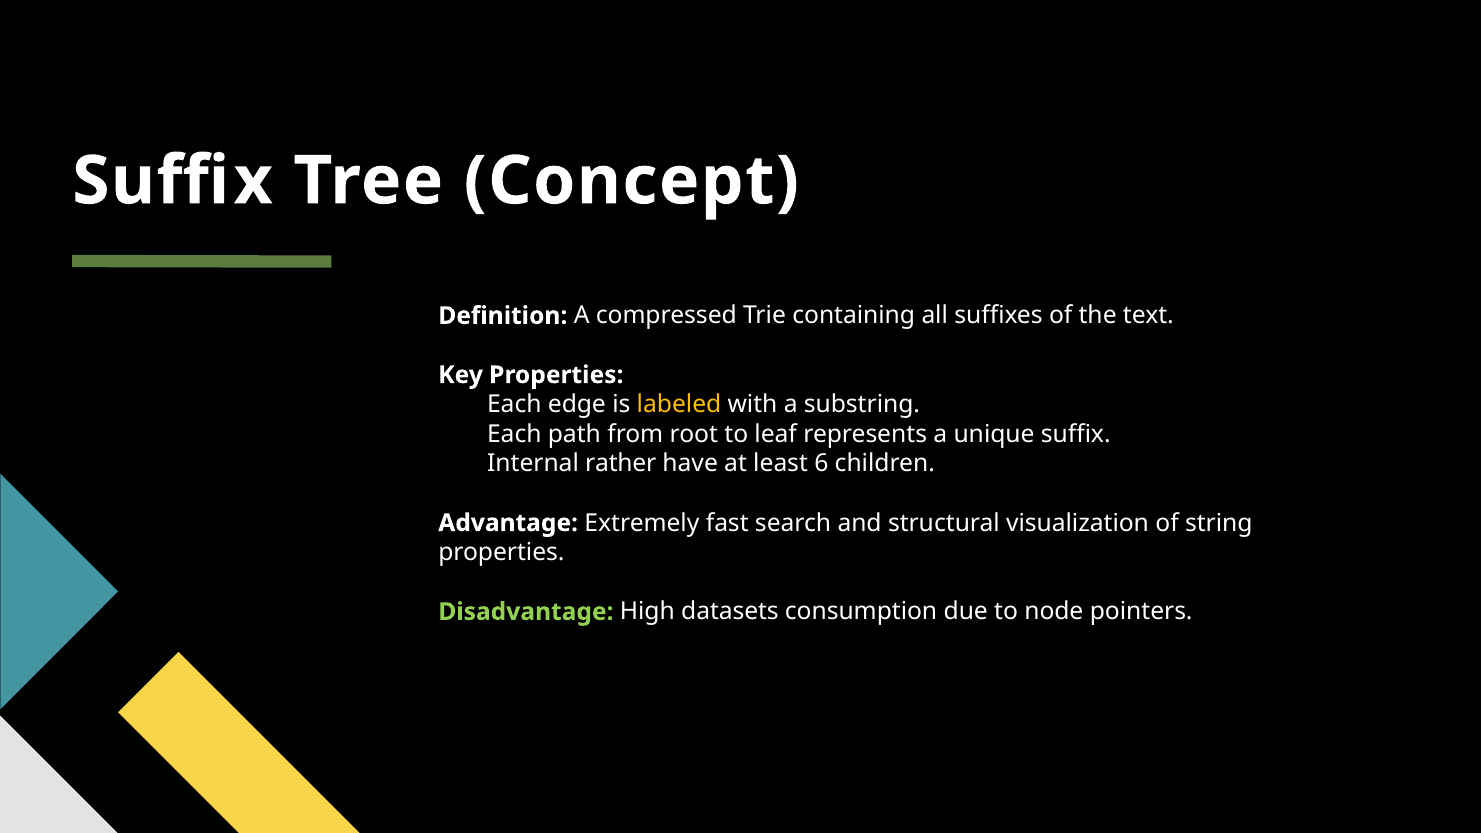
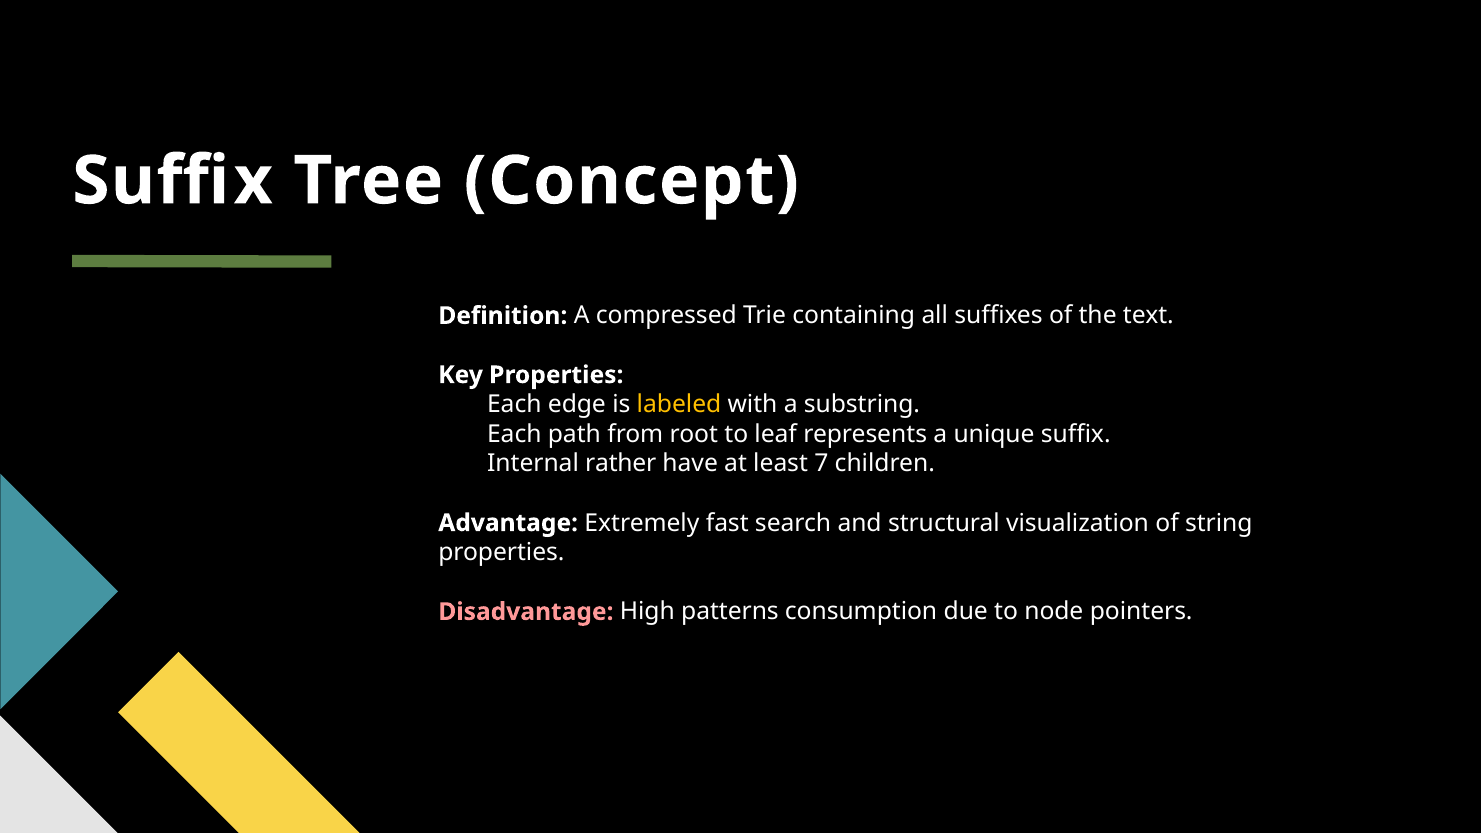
6: 6 -> 7 (821, 464)
Disadvantage colour: light green -> pink (526, 612)
datasets: datasets -> patterns (730, 612)
